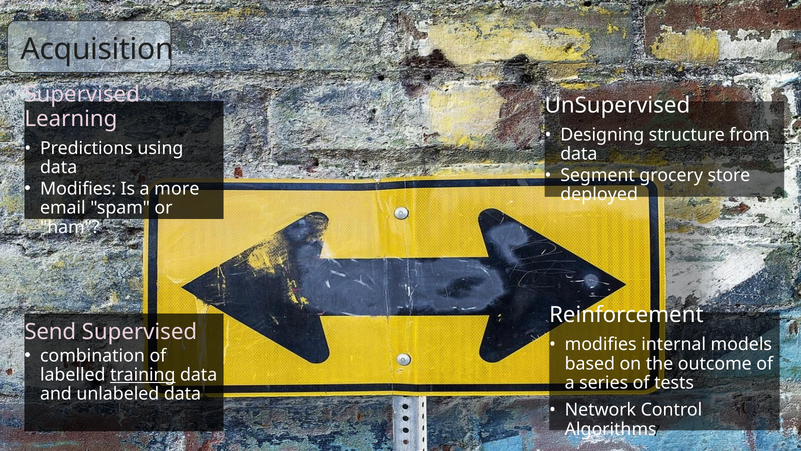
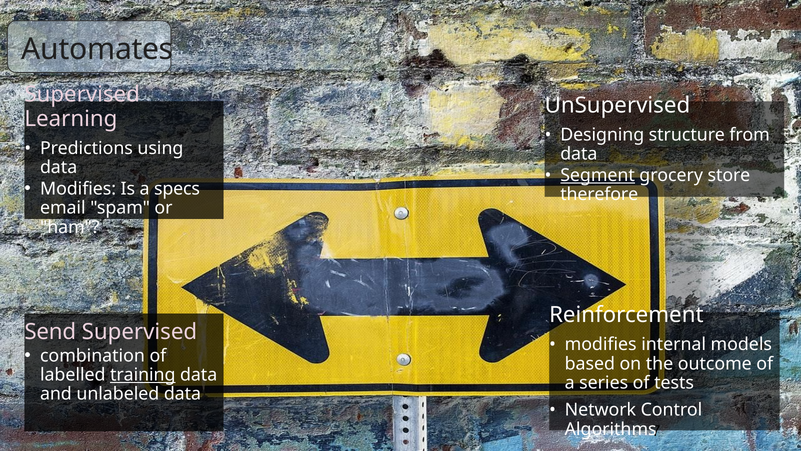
Acquisition: Acquisition -> Automates (97, 49)
Segment underline: none -> present (598, 175)
more: more -> specs (177, 189)
deployed: deployed -> therefore (599, 194)
